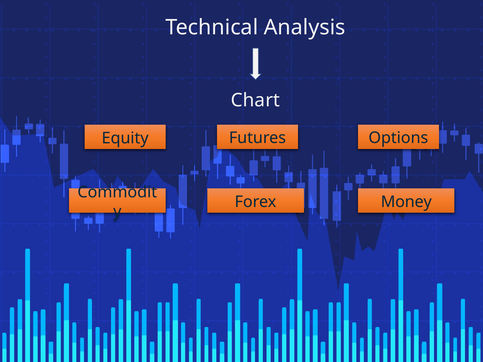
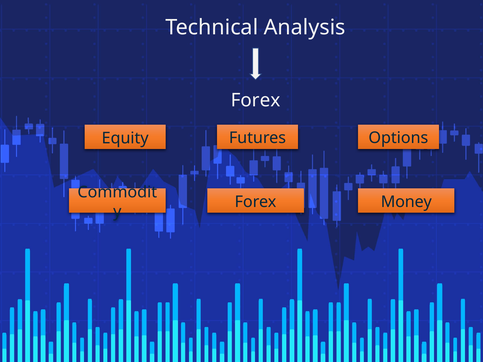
Chart: Chart -> Forex (256, 100)
